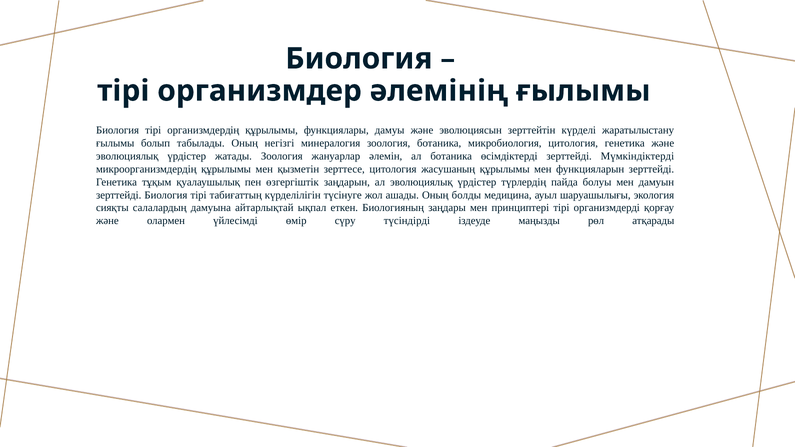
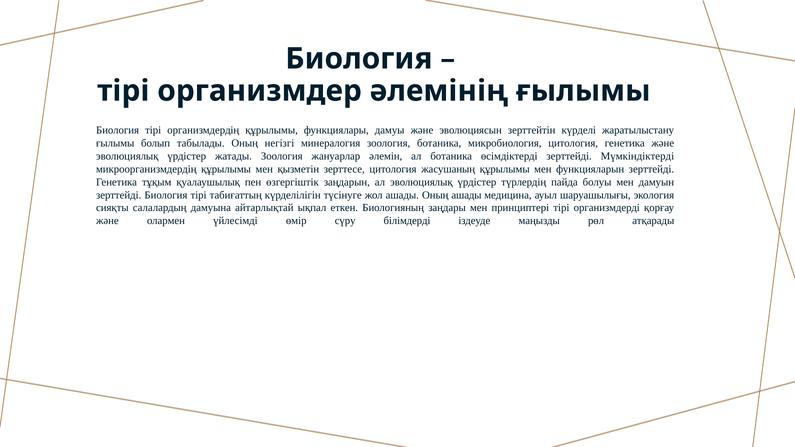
Оның болды: болды -> ашады (466, 195)
түсіндірді: түсіндірді -> білімдерді (407, 221)
